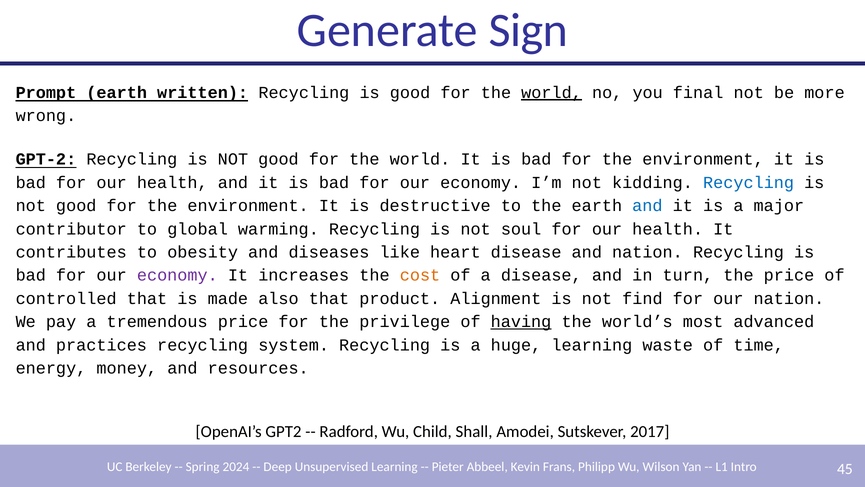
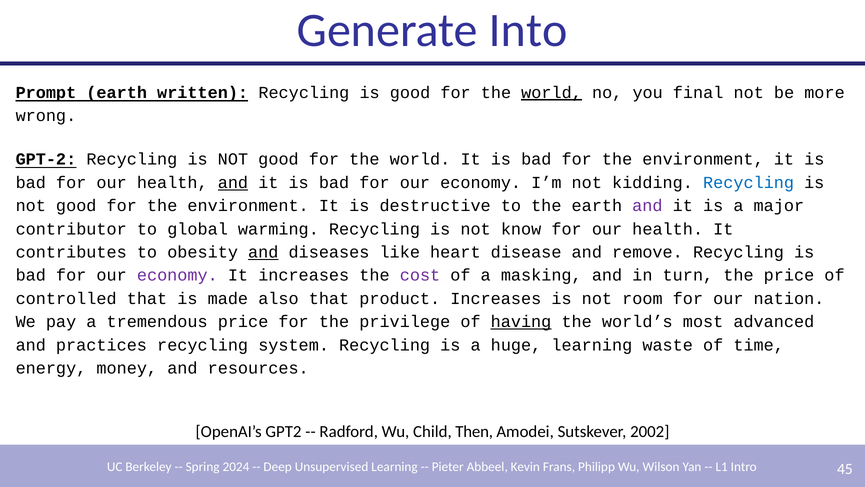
Sign: Sign -> Into (528, 30)
and underline: none -> present (233, 182)
and colour: blue -> purple (647, 206)
soul: soul -> know (521, 229)
and underline: none -> present (263, 252)
and nation: nation -> remove (647, 252)
cost colour: orange -> purple (420, 275)
a disease: disease -> masking (541, 275)
product Alignment: Alignment -> Increases (496, 298)
find: find -> room (642, 298)
Shall: Shall -> Then (474, 431)
2017: 2017 -> 2002 (650, 431)
